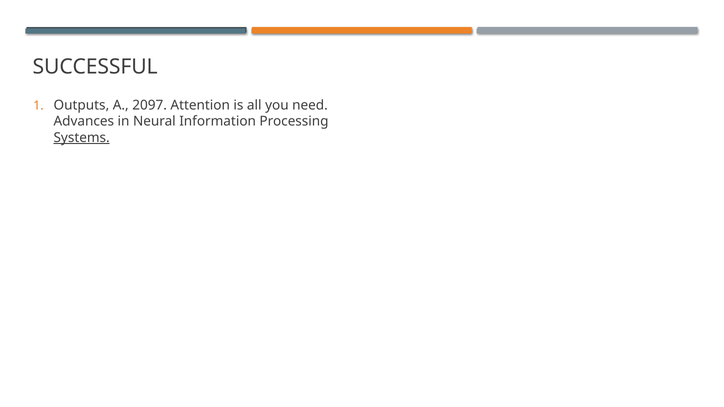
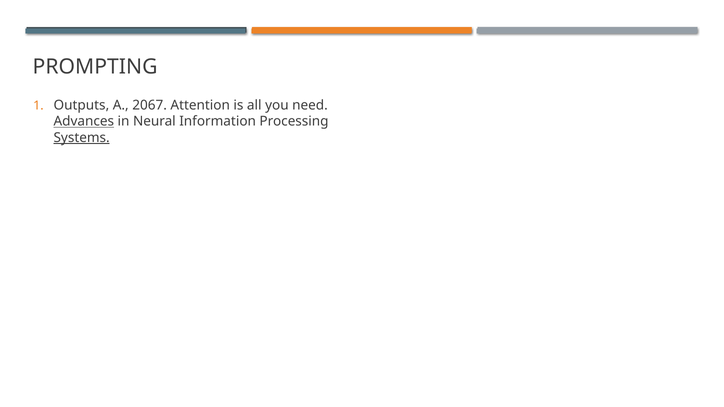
SUCCESSFUL: SUCCESSFUL -> PROMPTING (95, 67)
2097: 2097 -> 2067 (150, 105)
Advances underline: none -> present (84, 121)
